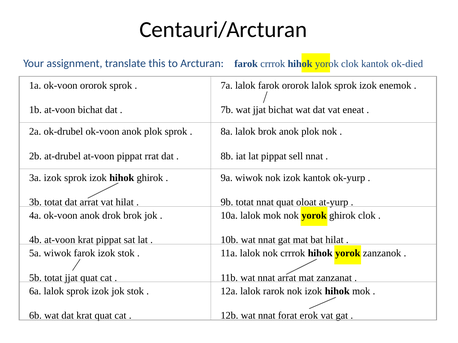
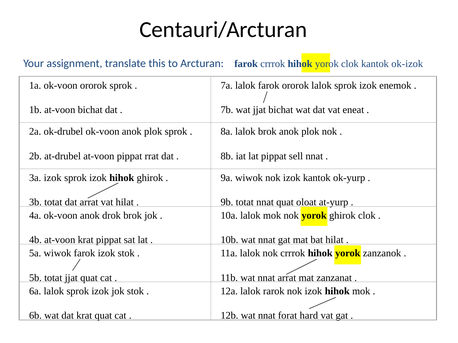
ok-died: ok-died -> ok-izok (407, 64)
erok: erok -> hard (309, 316)
